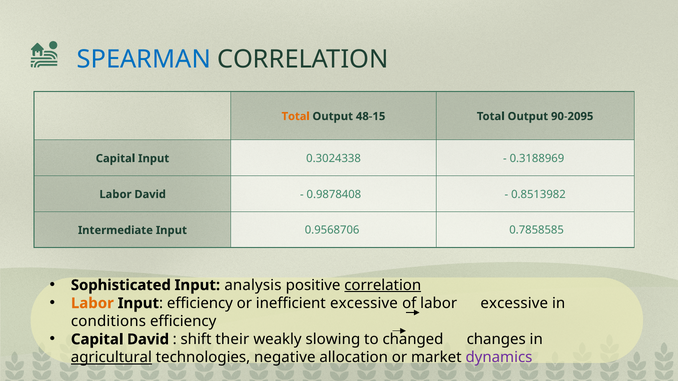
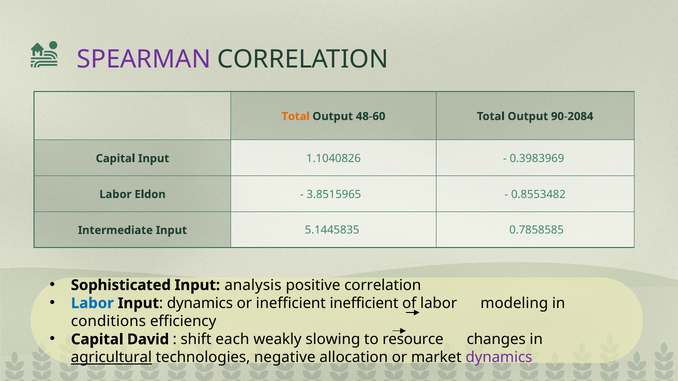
SPEARMAN colour: blue -> purple (144, 59)
48-15: 48-15 -> 48-60 (371, 116)
90-2095: 90-2095 -> 90-2084 (572, 116)
0.3024338: 0.3024338 -> 1.1040826 (334, 159)
0.3188969: 0.3188969 -> 0.3983969 (537, 159)
Labor David: David -> Eldon (150, 195)
0.9878408: 0.9878408 -> 3.8515965 (334, 195)
0.8513982: 0.8513982 -> 0.8553482 (538, 195)
0.9568706: 0.9568706 -> 5.1445835 (332, 230)
correlation underline: present -> none (383, 285)
Labor colour: orange -> blue (92, 303)
Input efficiency: efficiency -> dynamics (200, 303)
inefficient excessive: excessive -> inefficient (364, 303)
labor excessive: excessive -> modeling (514, 303)
their: their -> each (232, 340)
changed: changed -> resource (413, 340)
